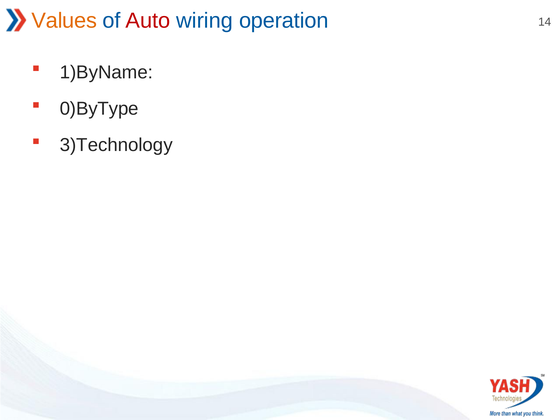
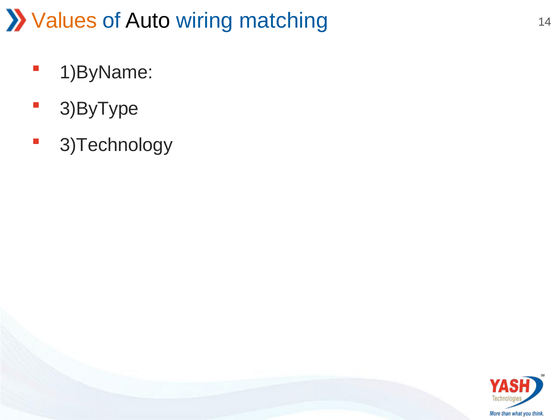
Auto colour: red -> black (148, 21)
operation: operation -> matching (284, 21)
0)ByType: 0)ByType -> 3)ByType (99, 109)
